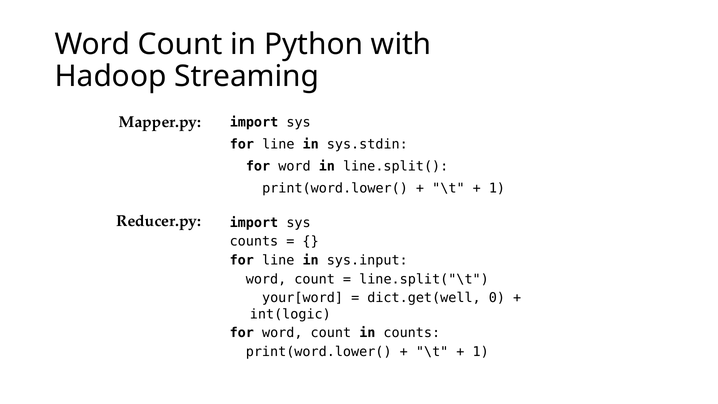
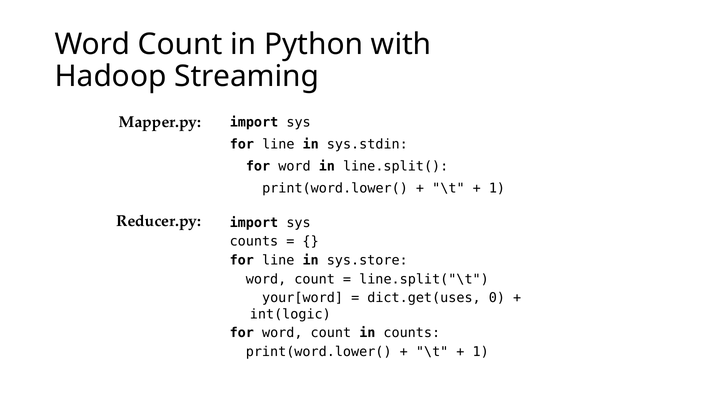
sys.input: sys.input -> sys.store (367, 260)
dict.get(well: dict.get(well -> dict.get(uses (424, 298)
